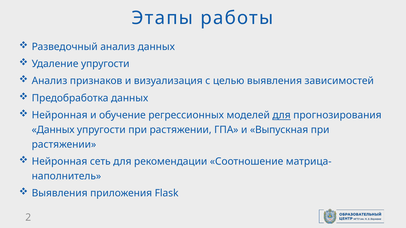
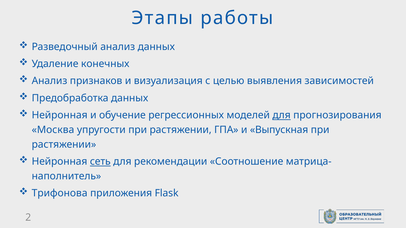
Удаление упругости: упругости -> конечных (105, 64)
Данных: Данных -> Москва (53, 130)
сеть underline: none -> present (100, 162)
Выявления: Выявления -> Трифонова (60, 194)
